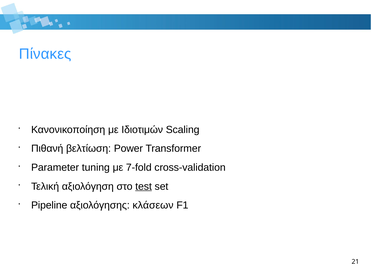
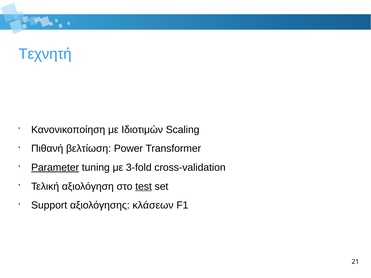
Πίνακες: Πίνακες -> Τεχνητή (45, 54)
Parameter underline: none -> present (55, 168)
7-fold: 7-fold -> 3-fold (139, 168)
Pipeline: Pipeline -> Support (49, 205)
